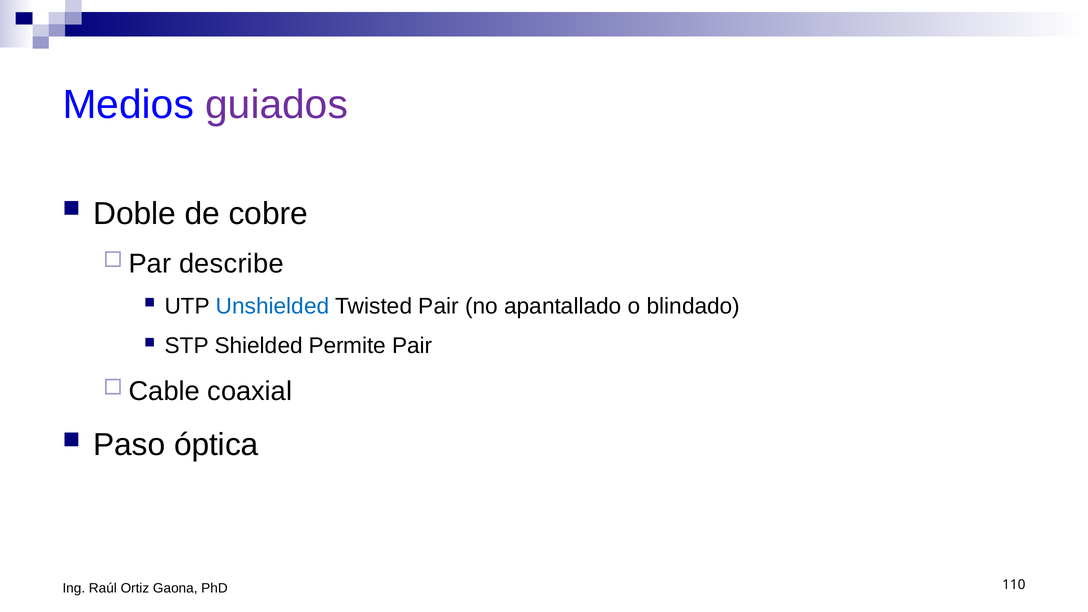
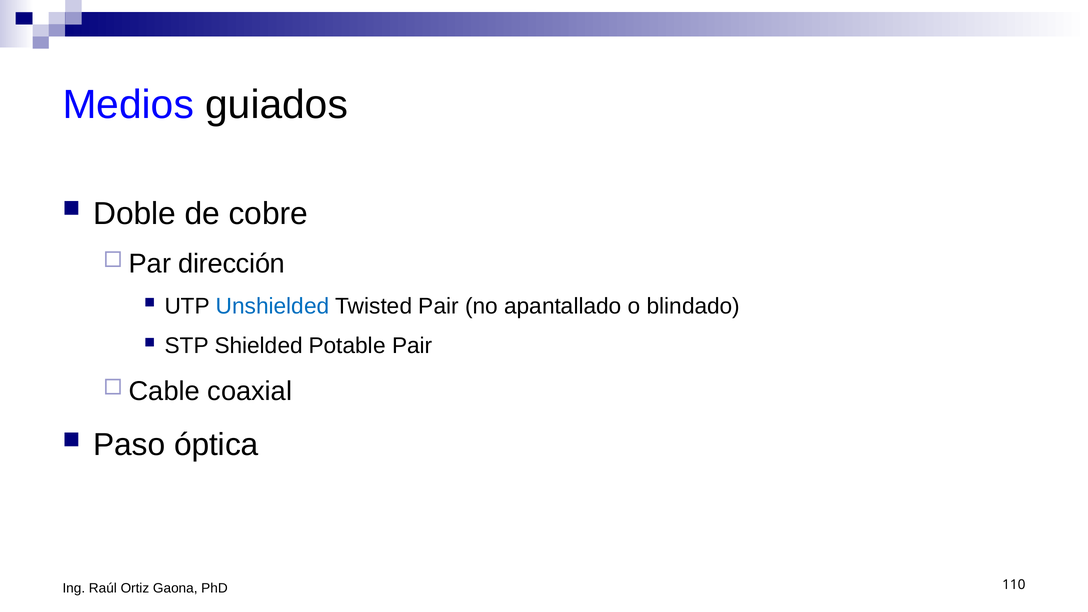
guiados colour: purple -> black (277, 105)
describe: describe -> dirección (232, 264)
Permite: Permite -> Potable (347, 346)
